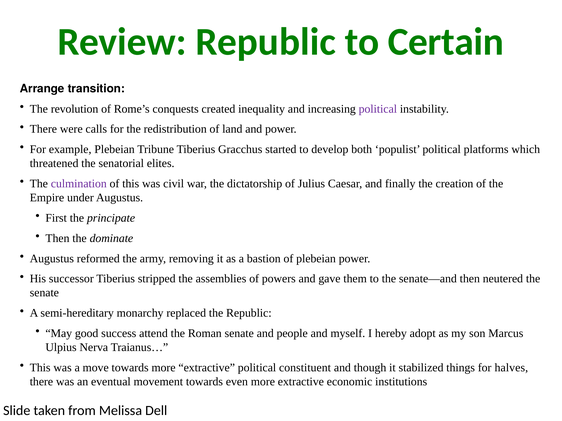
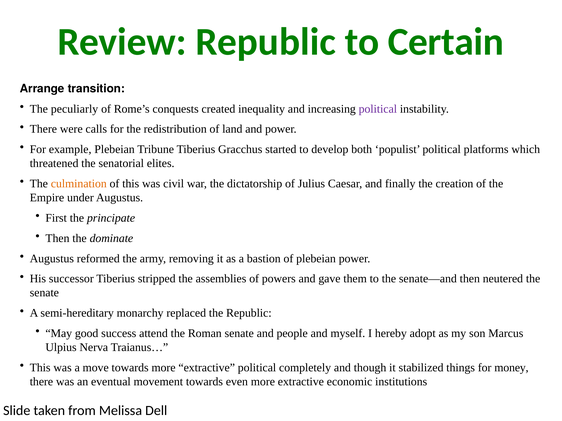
revolution: revolution -> peculiarly (75, 109)
culmination colour: purple -> orange (79, 184)
constituent: constituent -> completely (305, 368)
halves: halves -> money (511, 368)
